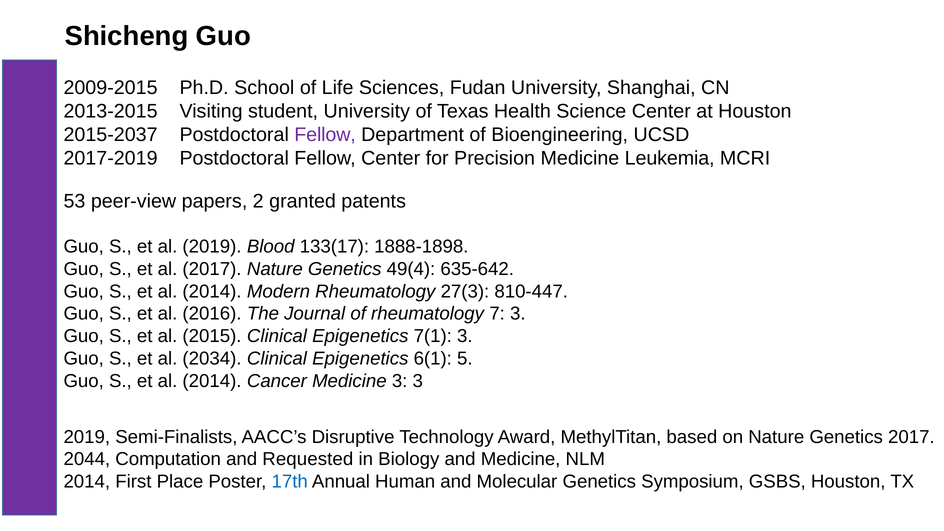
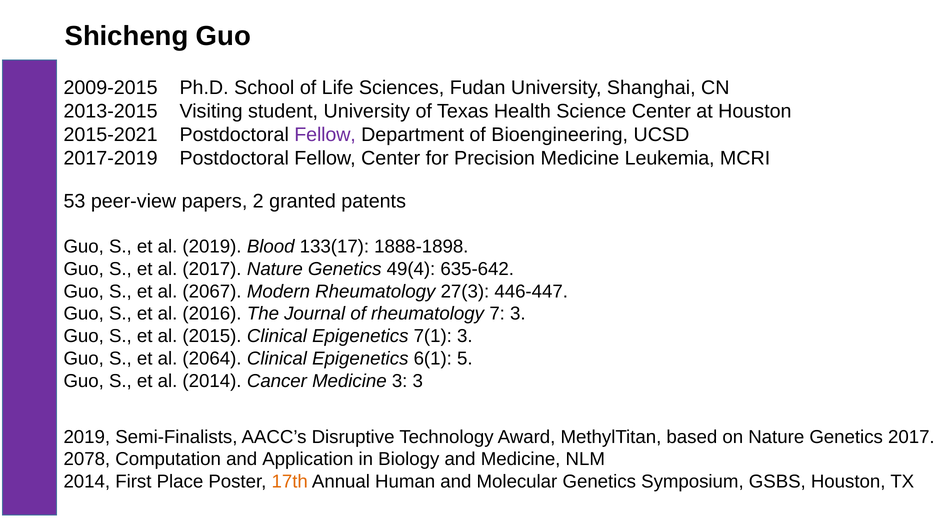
2015-2037: 2015-2037 -> 2015-2021 (111, 135)
2014: 2014 -> 2067 (212, 291)
810-447: 810-447 -> 446-447 (531, 291)
2034: 2034 -> 2064 (212, 359)
2044: 2044 -> 2078 (87, 459)
Requested: Requested -> Application (308, 459)
17th colour: blue -> orange (290, 482)
